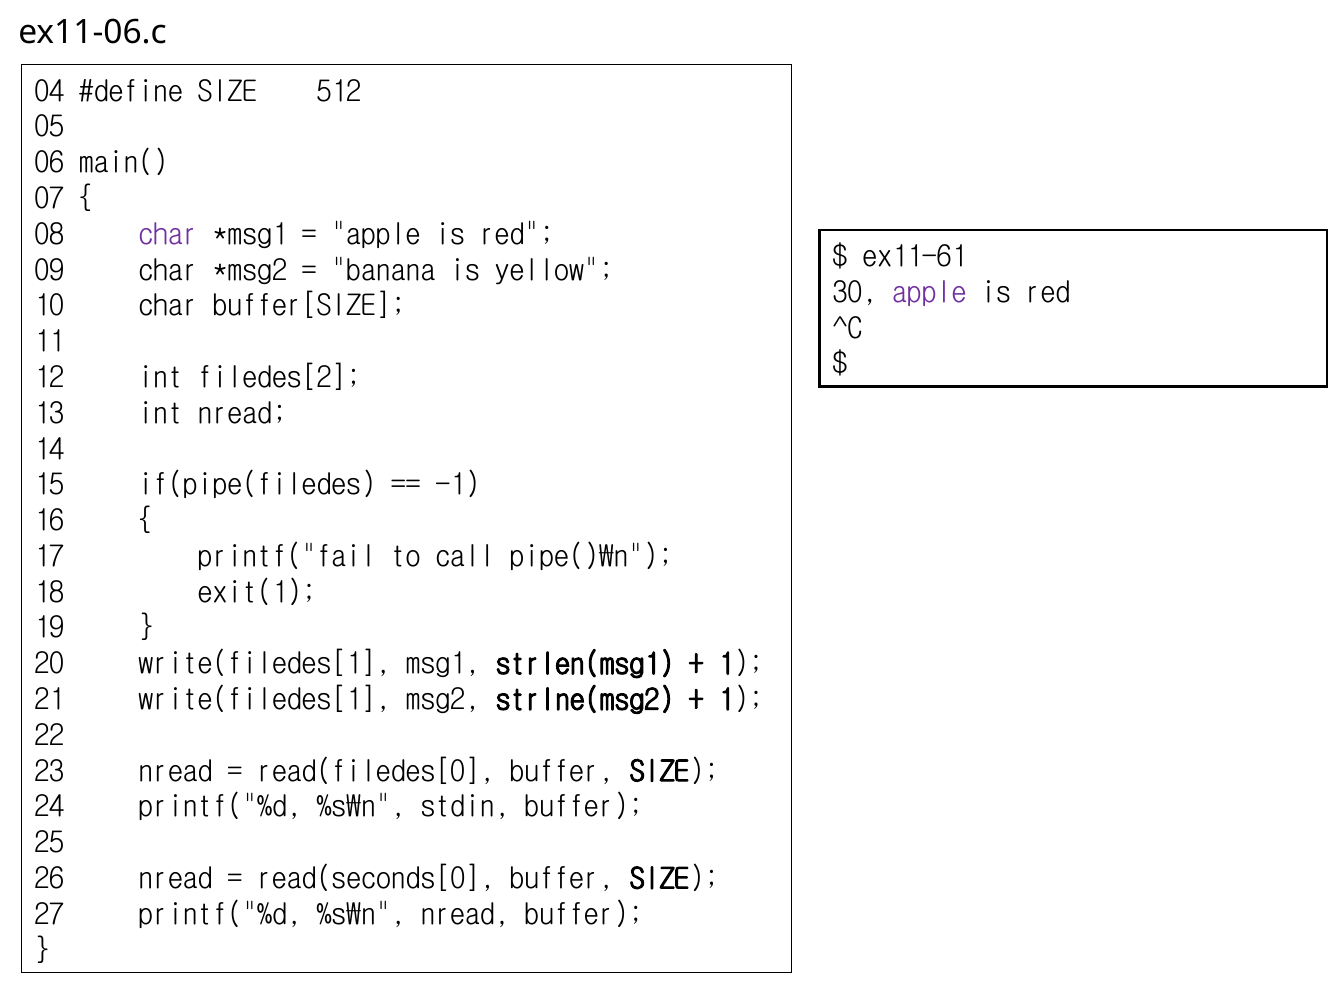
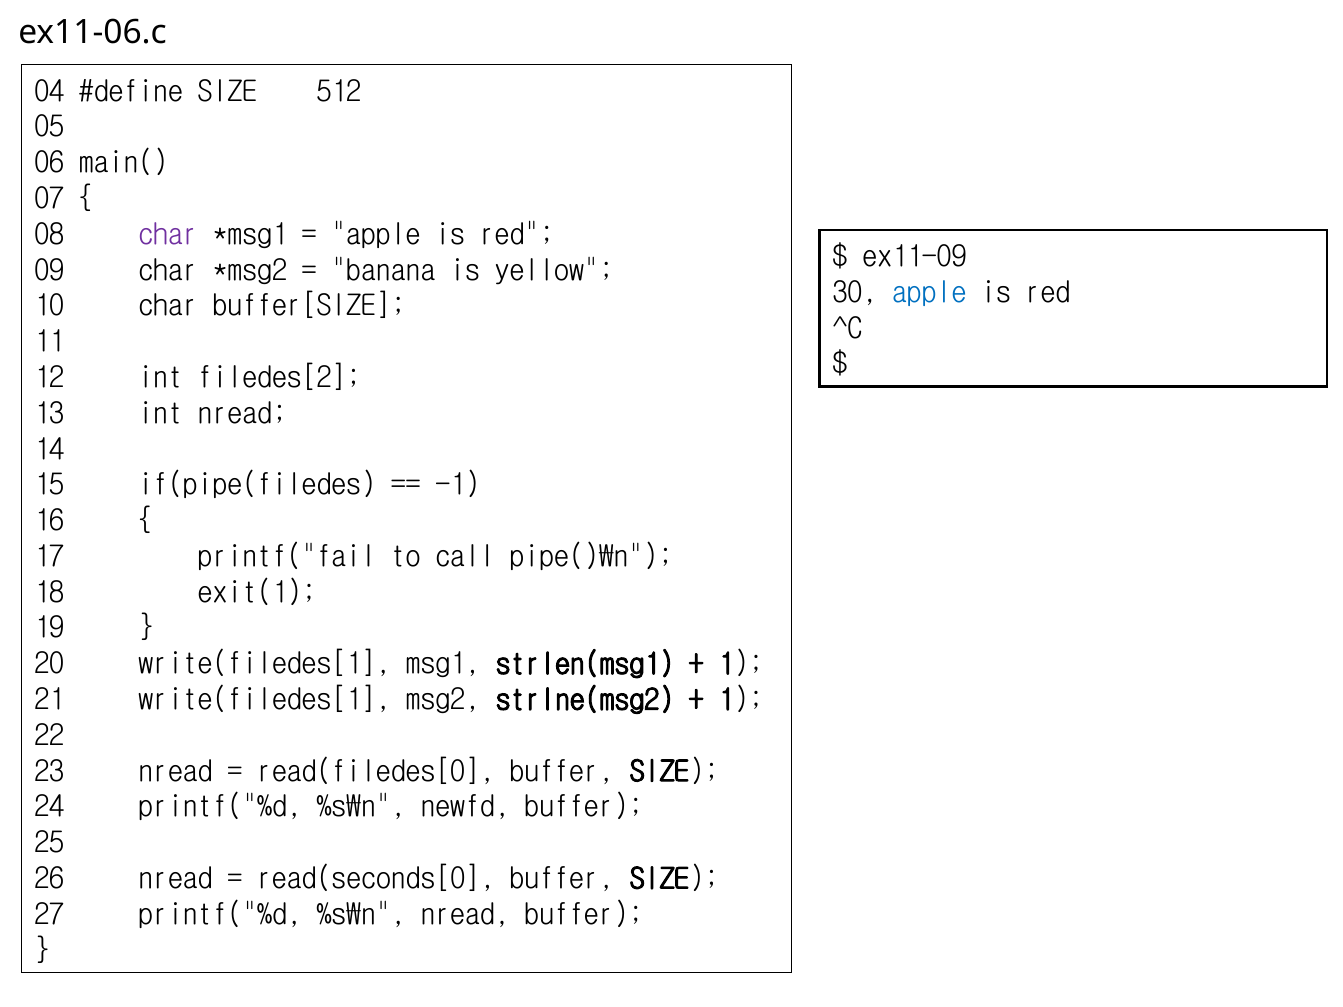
ex11-61: ex11-61 -> ex11-09 (914, 257)
apple colour: purple -> blue (929, 293)
stdin: stdin -> newfd (465, 807)
